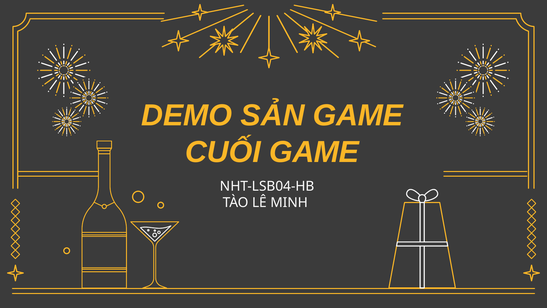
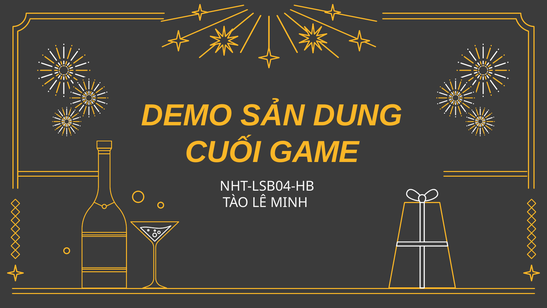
SẢN GAME: GAME -> DUNG (358, 116)
